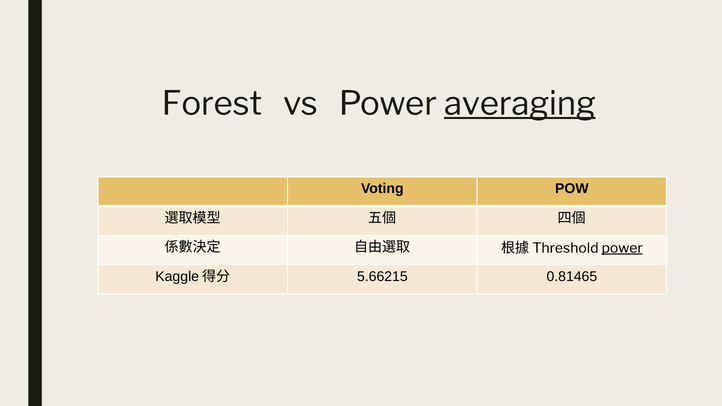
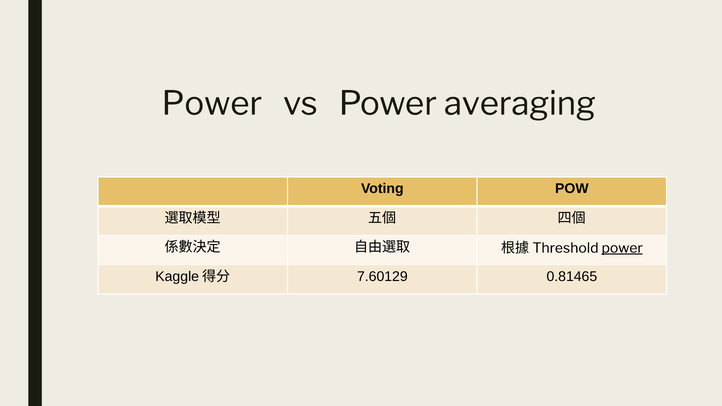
Forest: Forest -> Power (212, 104)
averaging underline: present -> none (520, 104)
5.66215: 5.66215 -> 7.60129 (382, 277)
